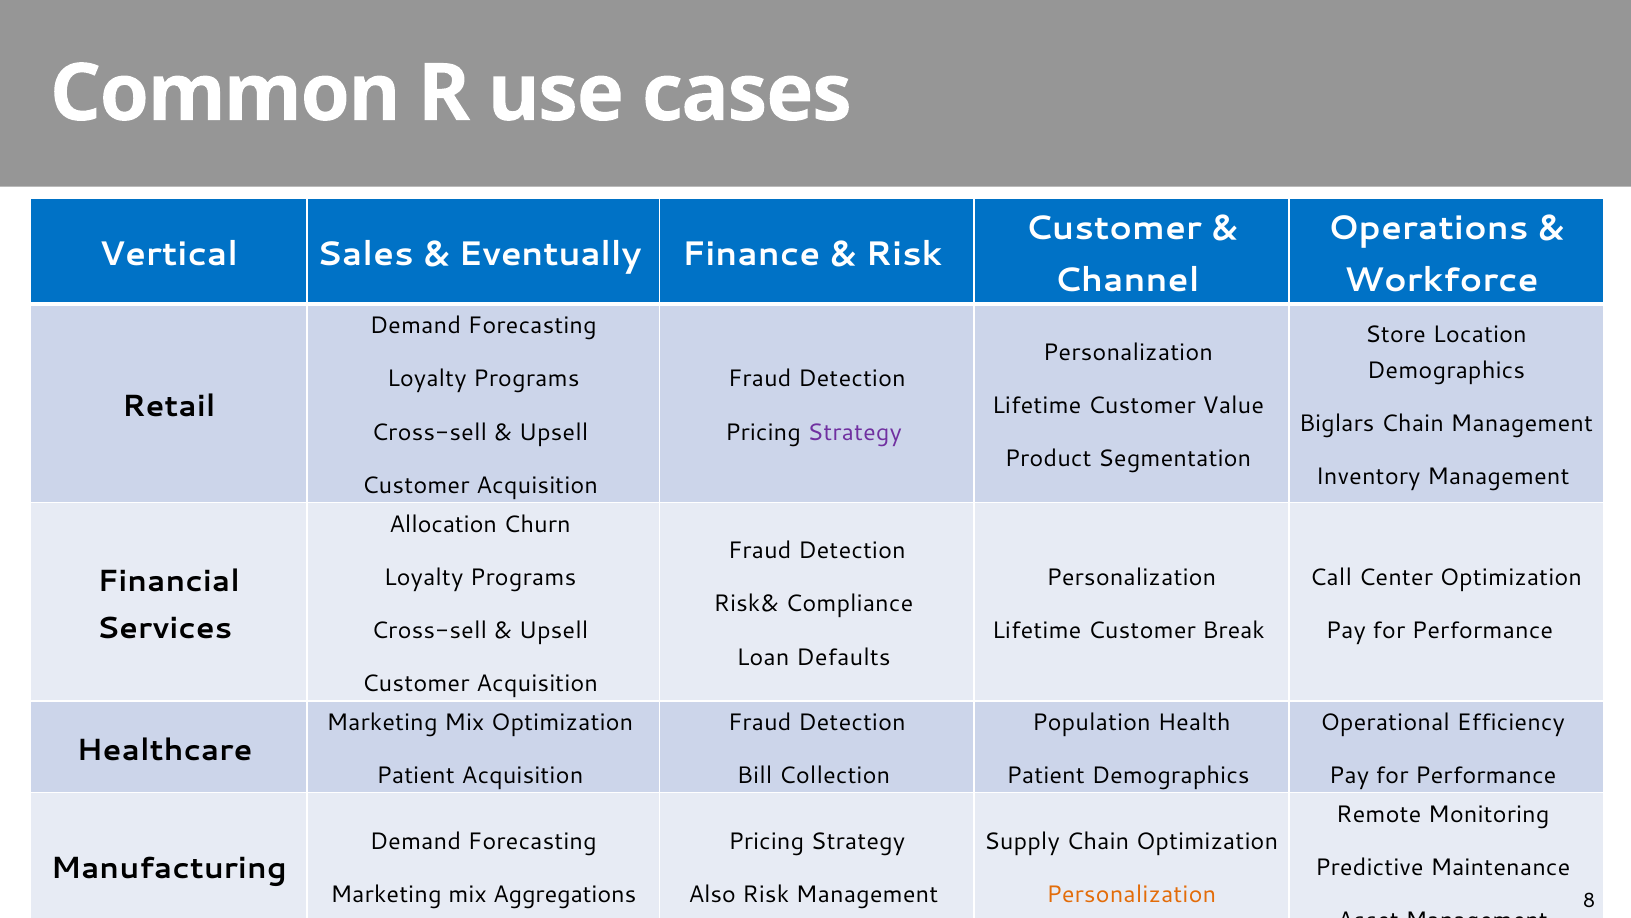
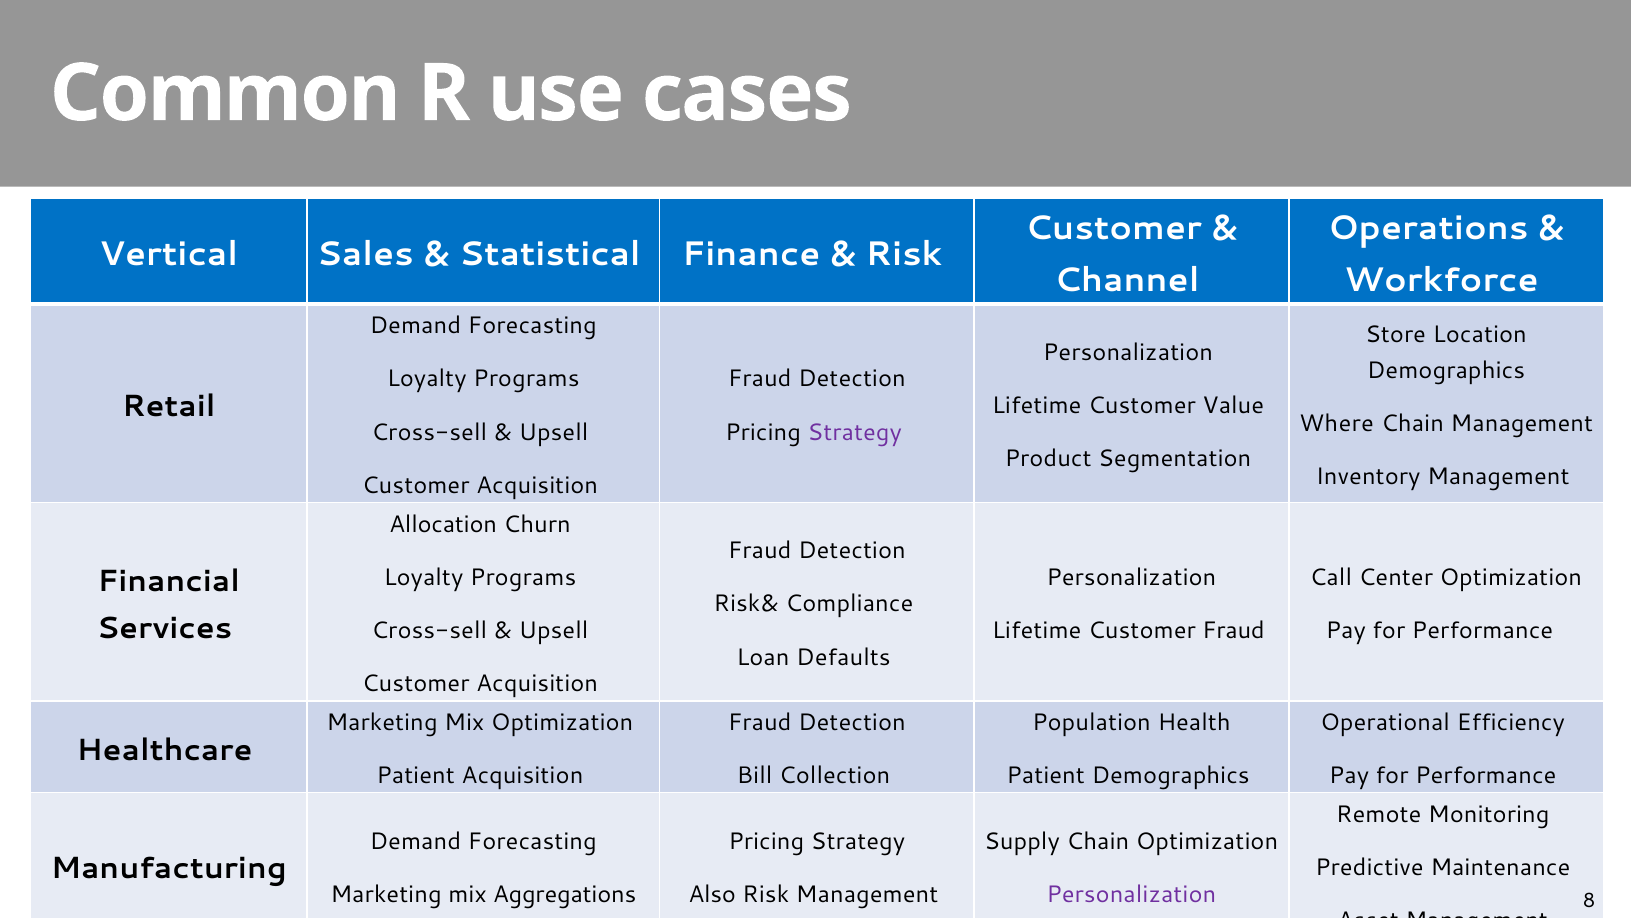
Eventually: Eventually -> Statistical (550, 254)
Biglars: Biglars -> Where (1337, 424)
Customer Break: Break -> Fraud (1233, 630)
Personalization colour: orange -> purple (1131, 894)
